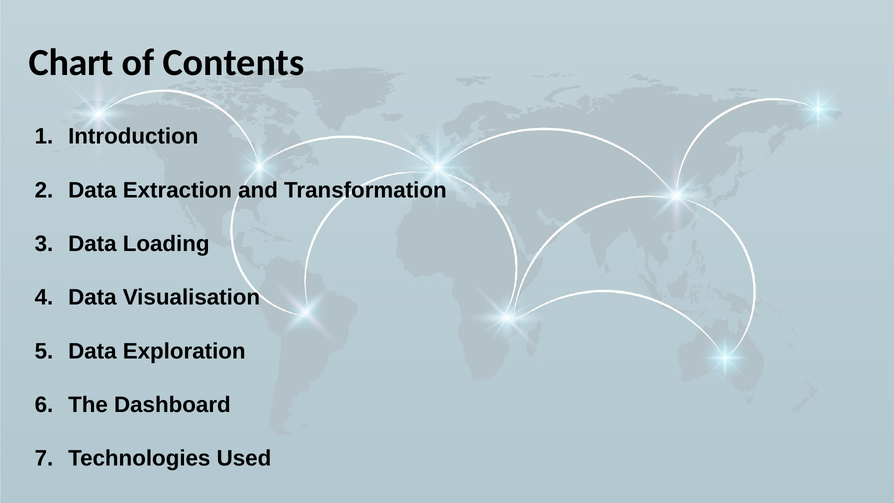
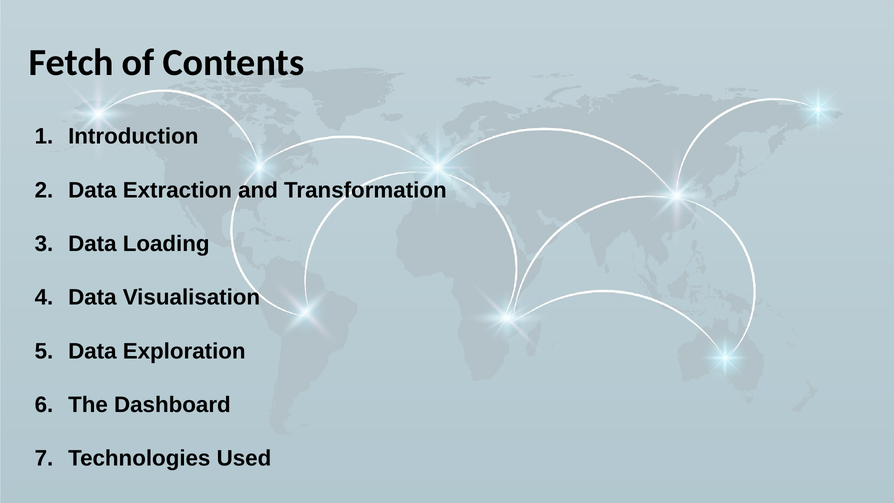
Chart: Chart -> Fetch (71, 63)
